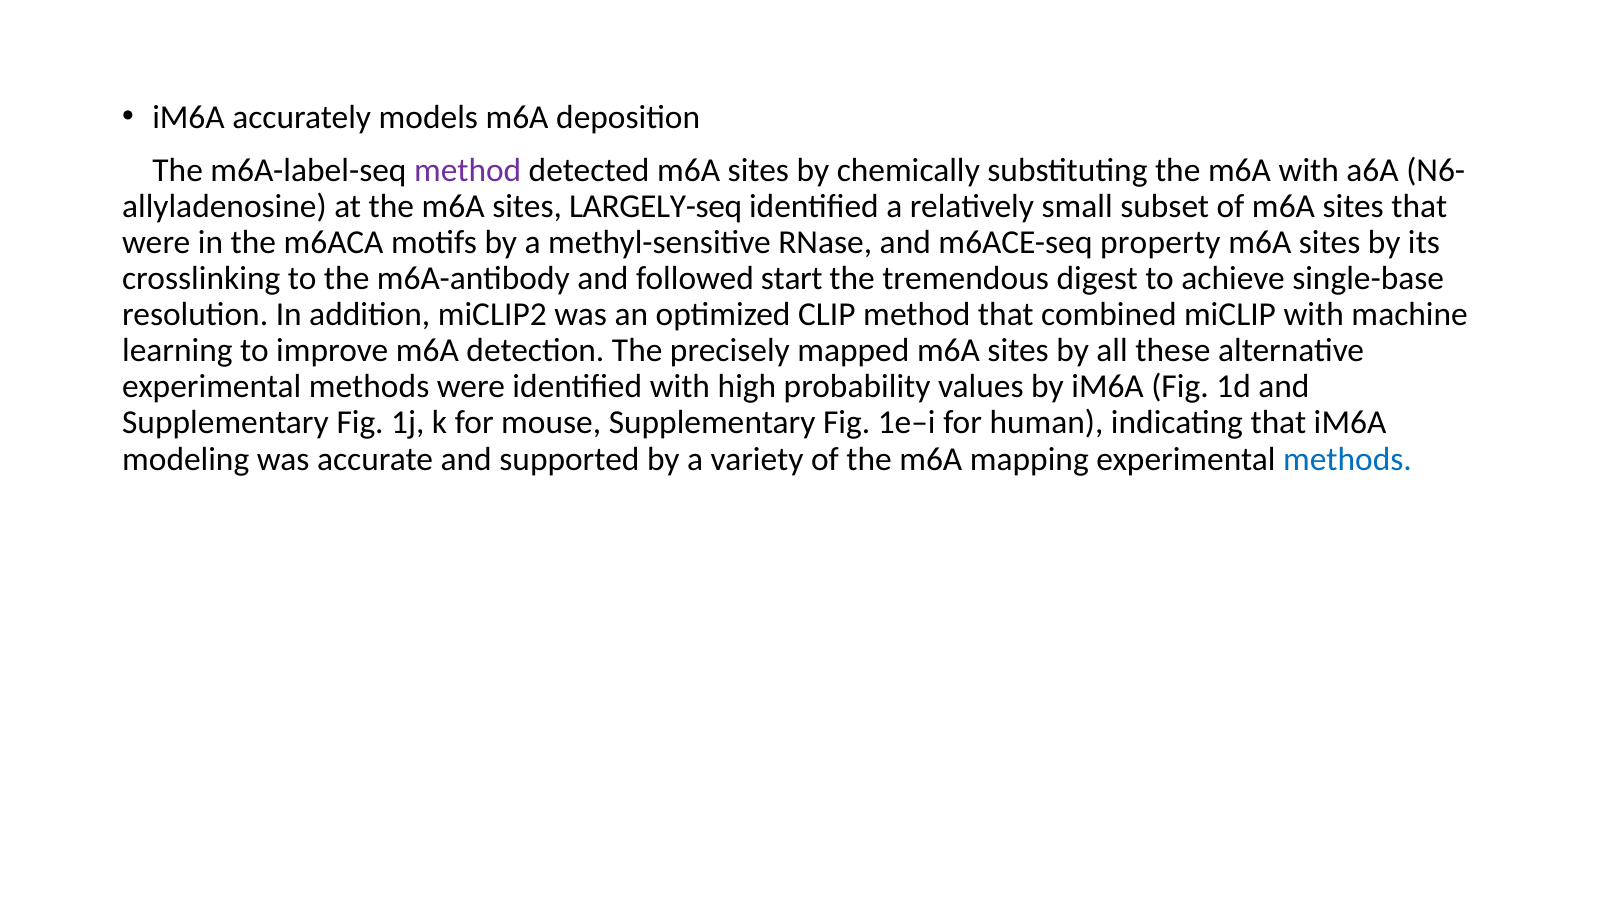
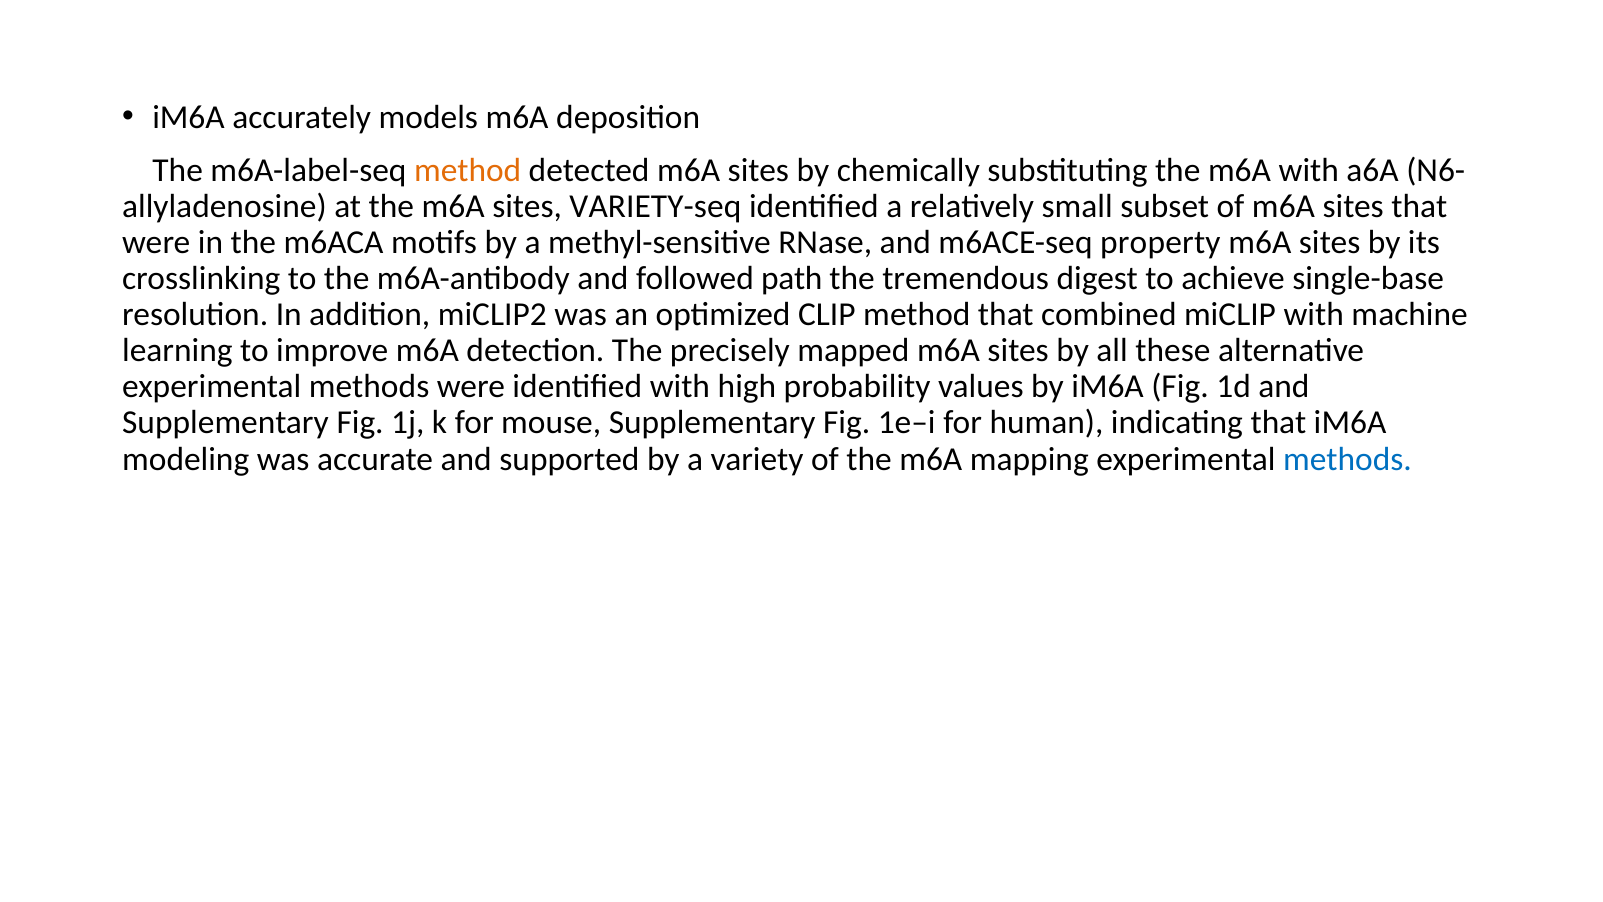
method colour: purple -> orange (468, 170)
LARGELY-seq: LARGELY-seq -> VARIETY-seq (655, 206)
start: start -> path (792, 278)
